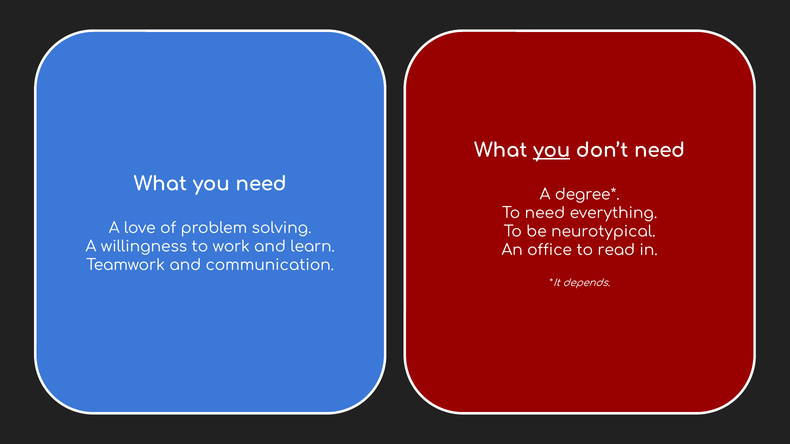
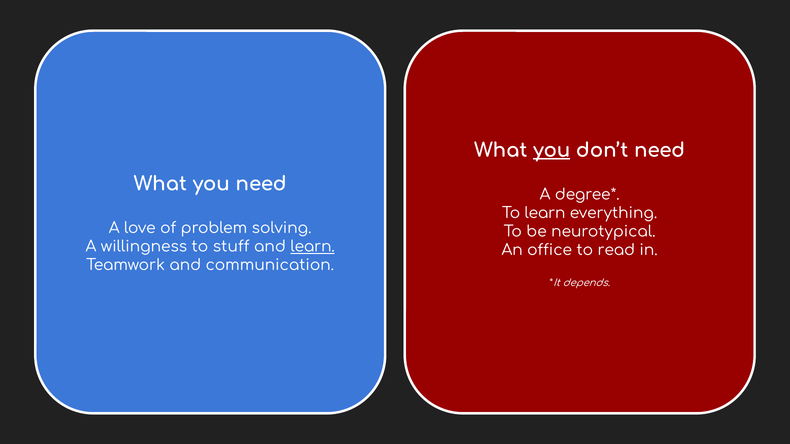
To need: need -> learn (545, 213)
work: work -> stuff (231, 247)
learn underline: none -> present (313, 247)
